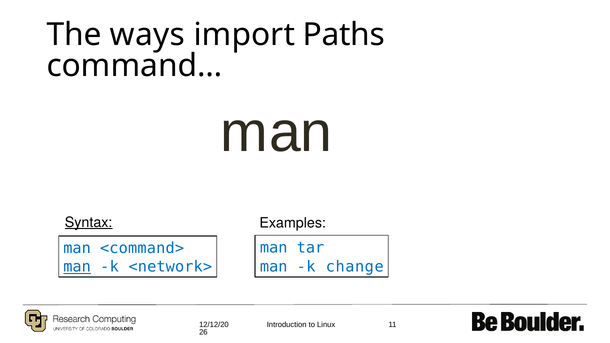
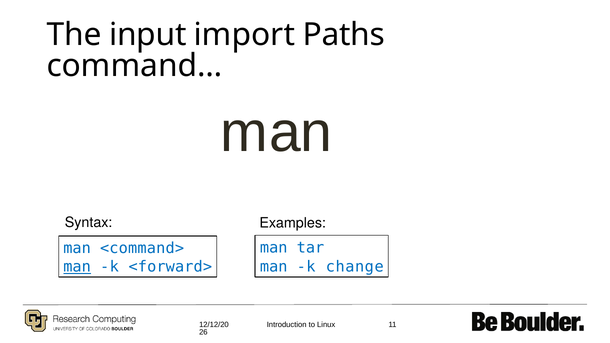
ways: ways -> input (148, 35)
Syntax underline: present -> none (89, 223)
<network>: <network> -> <forward> (170, 267)
